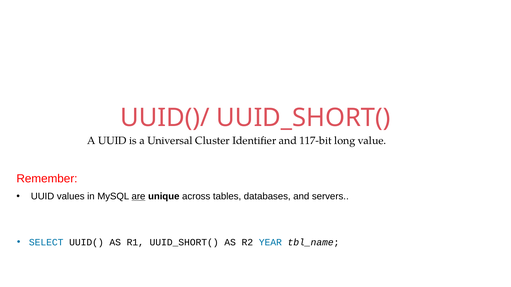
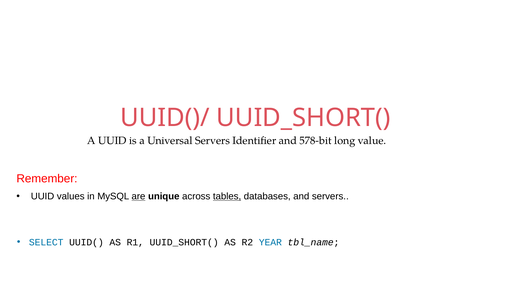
Universal Cluster: Cluster -> Servers (213, 141)
117-bit: 117-bit -> 578-bit (316, 141)
tables underline: none -> present (227, 197)
